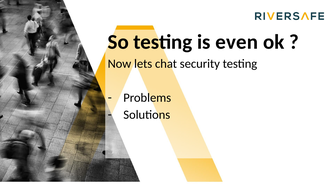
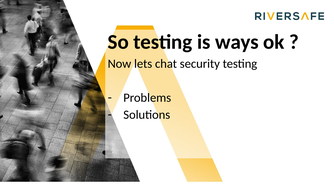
even: even -> ways (237, 42)
